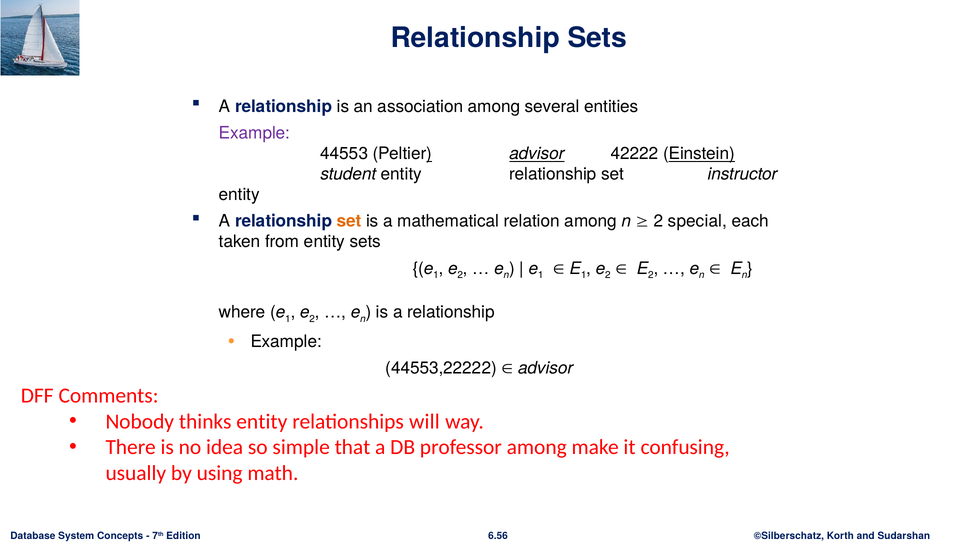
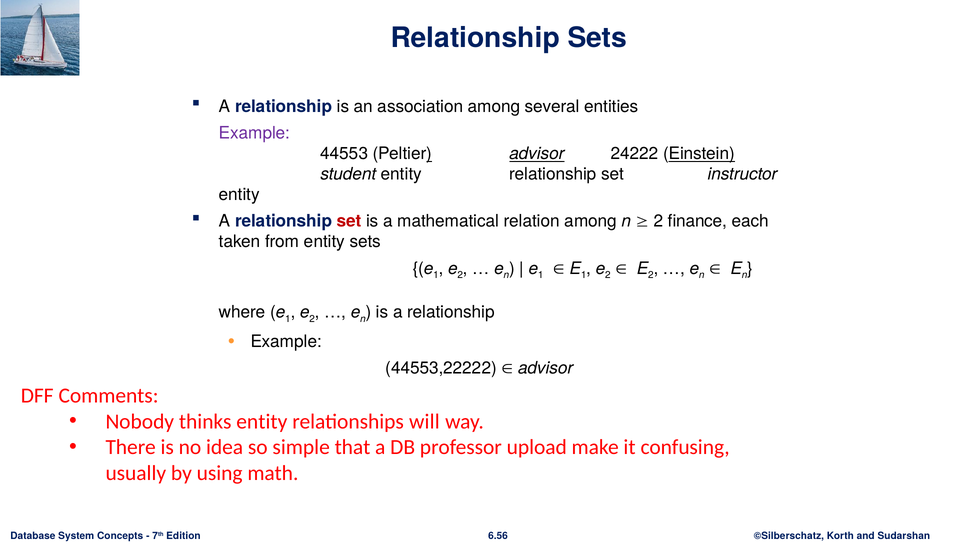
42222: 42222 -> 24222 (635, 154)
set colour: orange -> red (349, 221)
special: special -> finance (698, 221)
professor among: among -> upload (537, 448)
